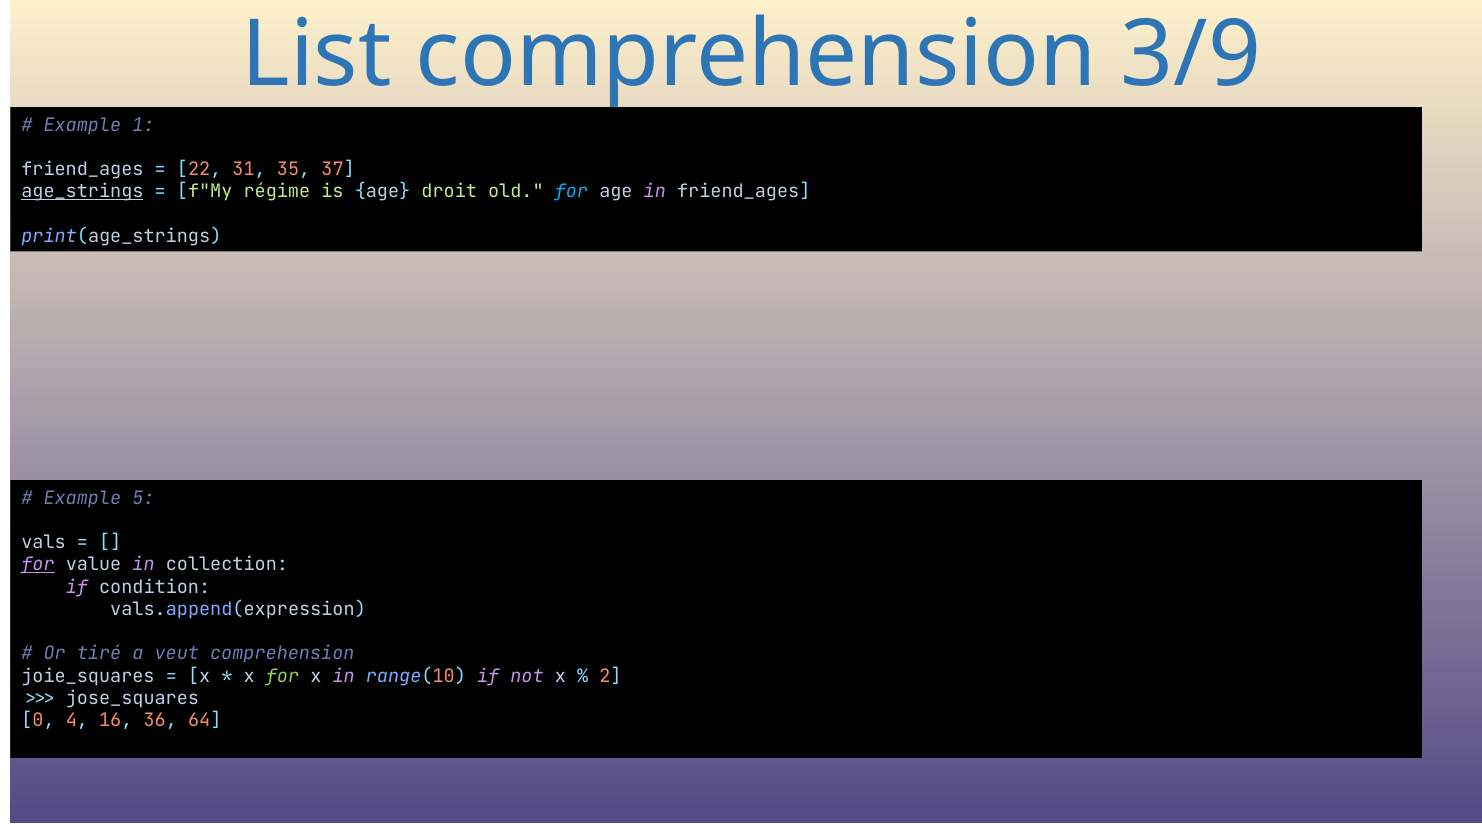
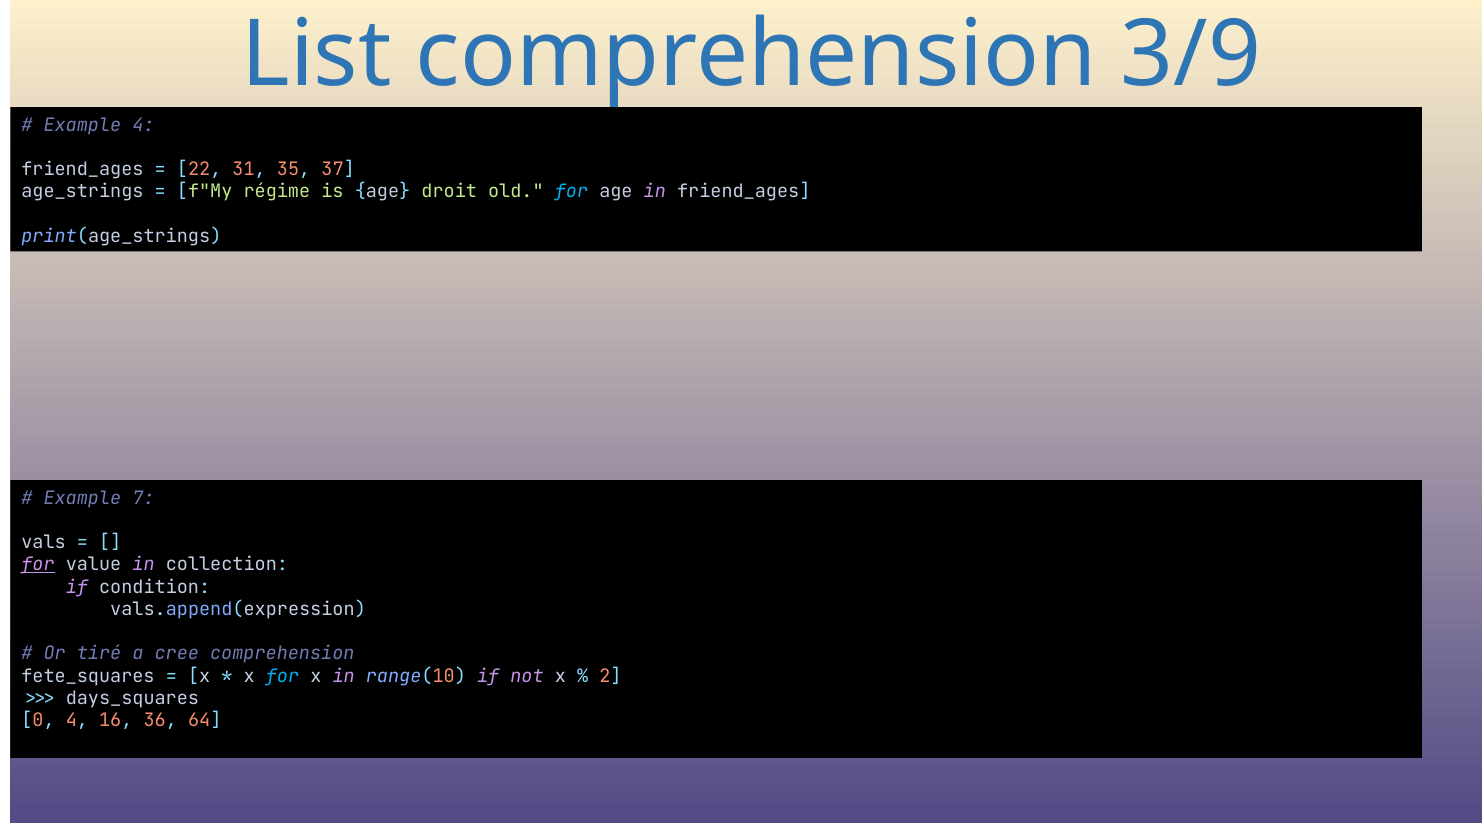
Example 1: 1 -> 4 (143, 125)
age_strings underline: present -> none (82, 192)
5: 5 -> 7 (143, 498)
veut: veut -> cree (177, 653)
joie_squares: joie_squares -> fete_squares (88, 676)
for colour: light green -> light blue (282, 676)
jose_squares: jose_squares -> days_squares (132, 698)
